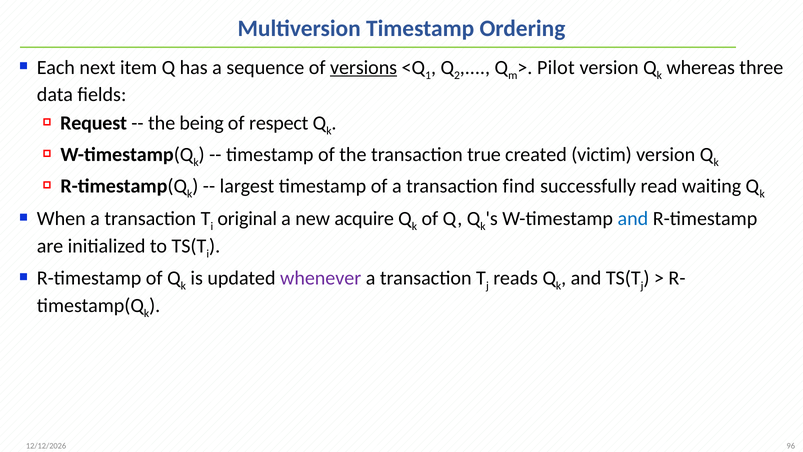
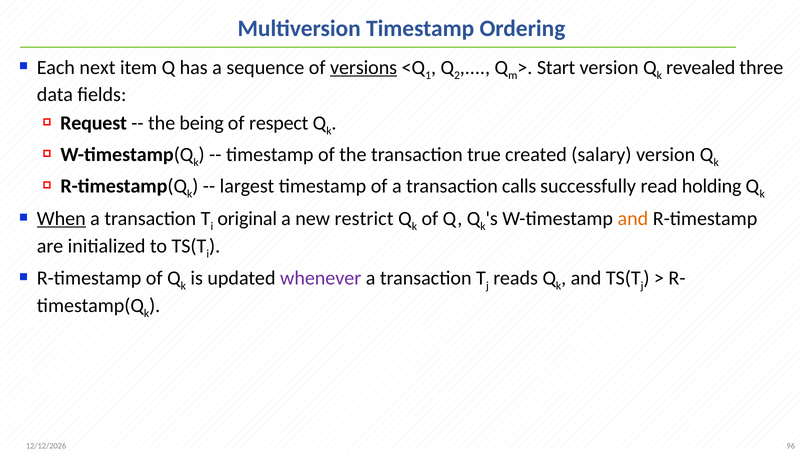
Pilot: Pilot -> Start (556, 67)
whereas: whereas -> revealed (701, 67)
victim: victim -> salary (601, 155)
find: find -> calls (519, 186)
waiting: waiting -> holding (712, 186)
When underline: none -> present (61, 218)
acquire: acquire -> restrict (364, 218)
and colour: blue -> orange (633, 218)
